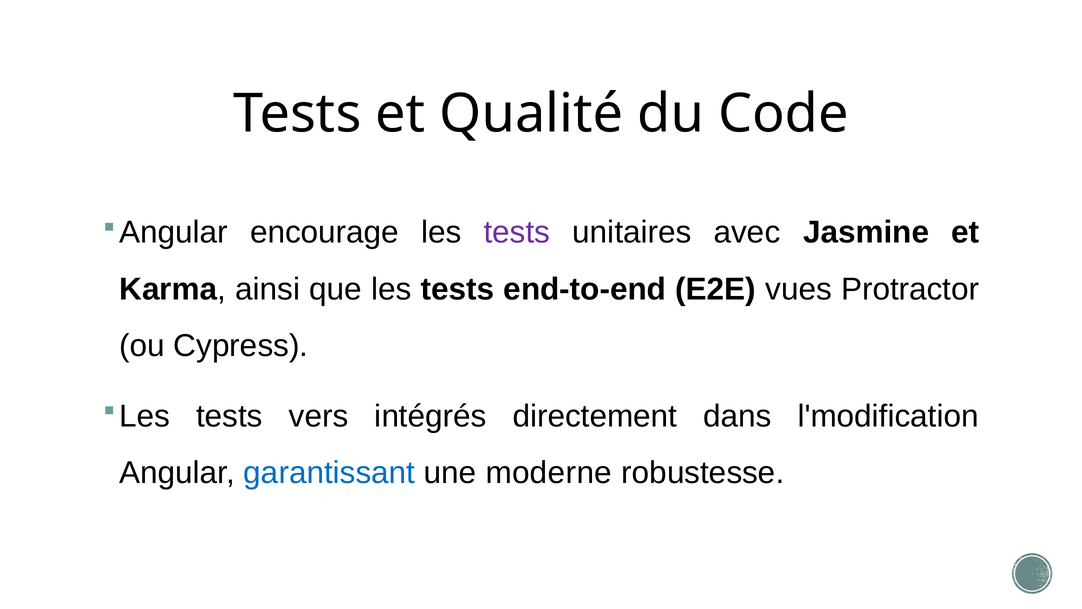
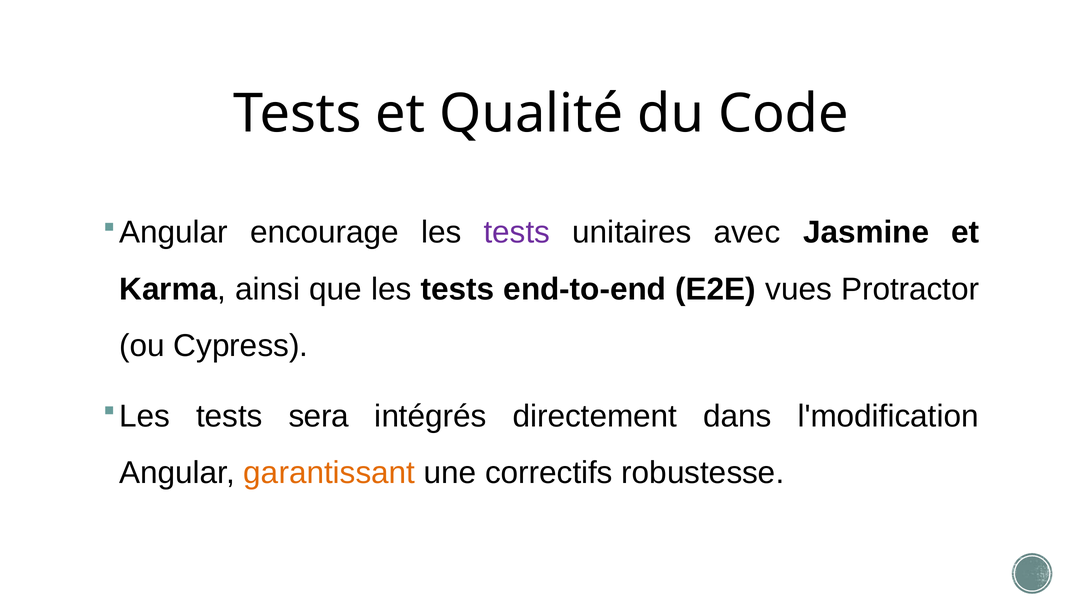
vers: vers -> sera (319, 416)
garantissant colour: blue -> orange (329, 473)
moderne: moderne -> correctifs (549, 473)
